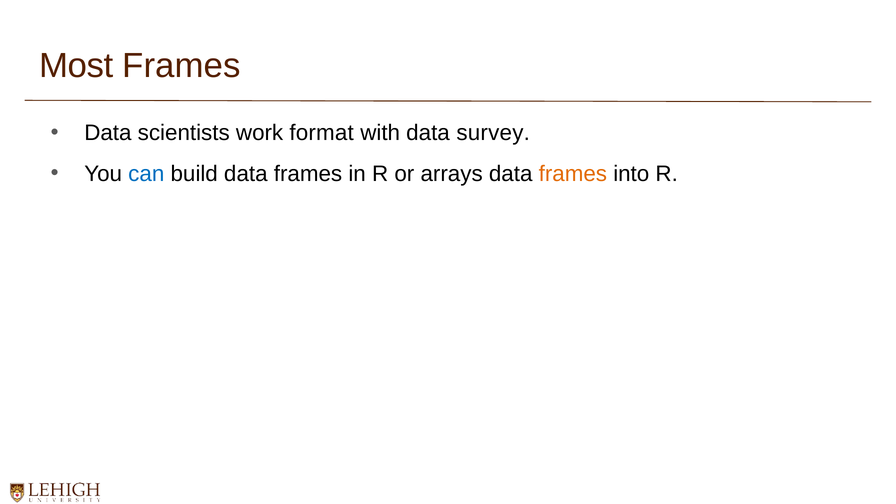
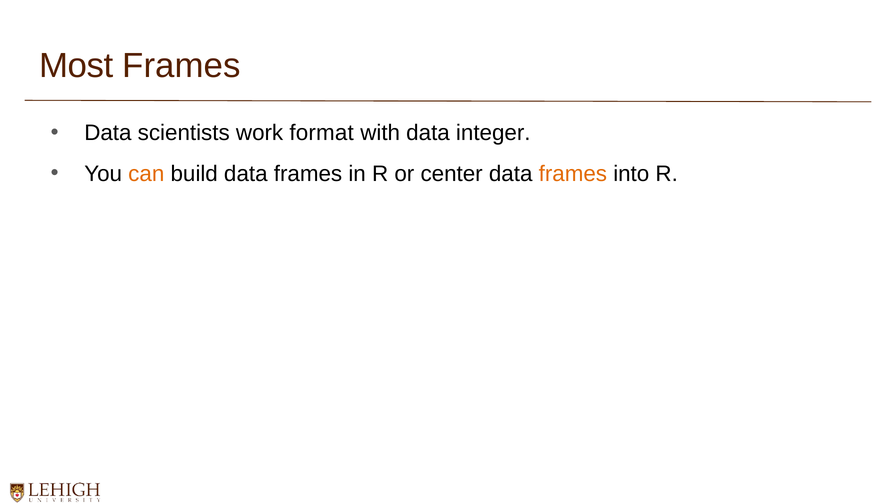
survey: survey -> integer (493, 133)
can colour: blue -> orange (146, 174)
arrays: arrays -> center (452, 174)
